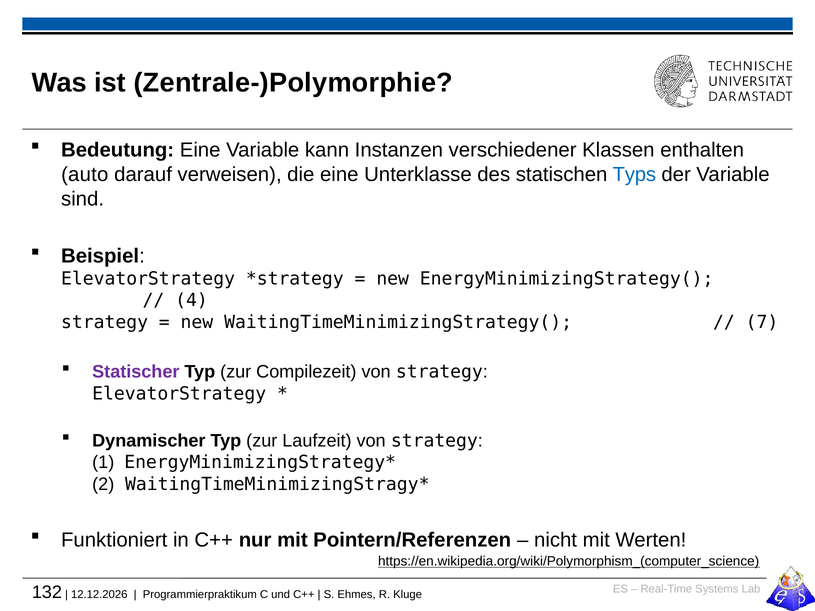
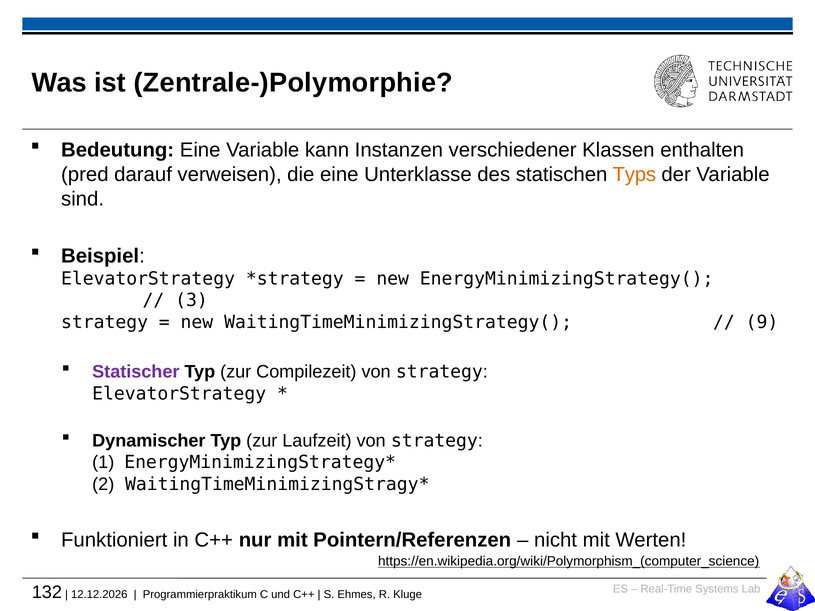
auto: auto -> pred (85, 174)
Typs colour: blue -> orange (634, 174)
4: 4 -> 3 (192, 301)
7: 7 -> 9 (762, 322)
